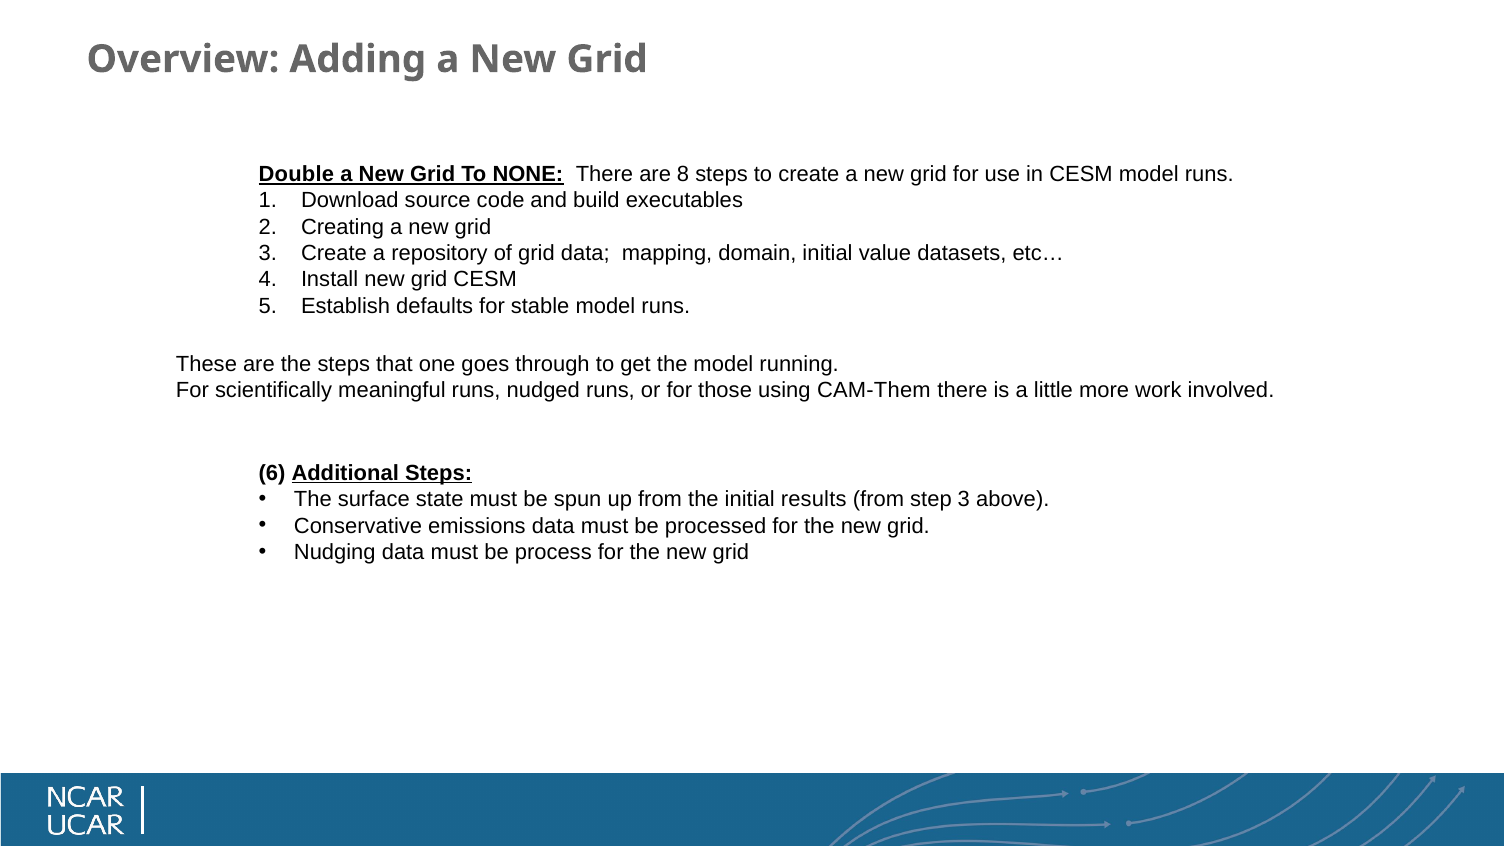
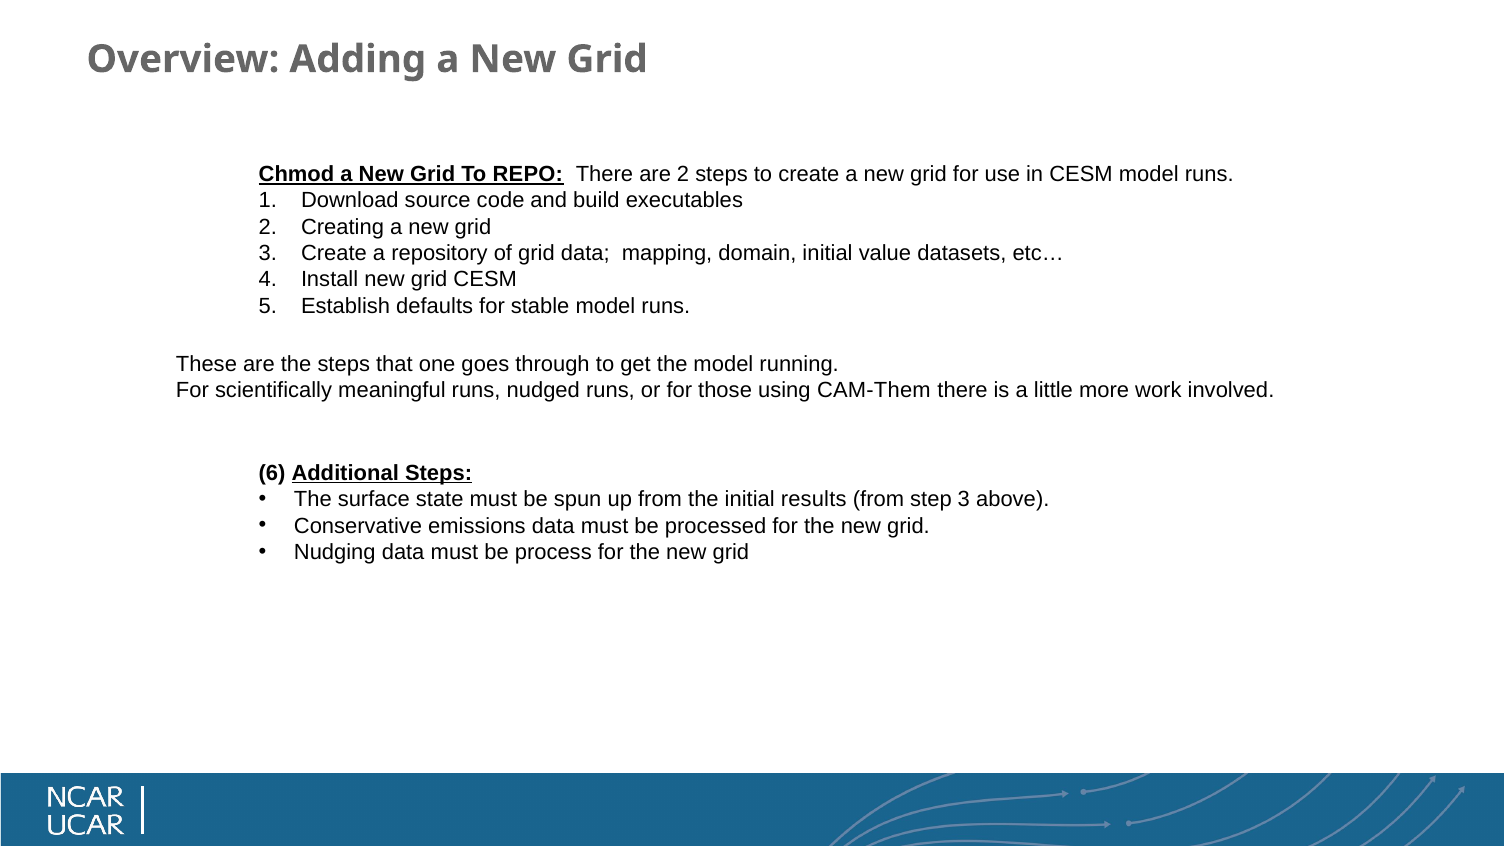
Double: Double -> Chmod (296, 174)
NONE: NONE -> REPO (528, 174)
are 8: 8 -> 2 (683, 174)
